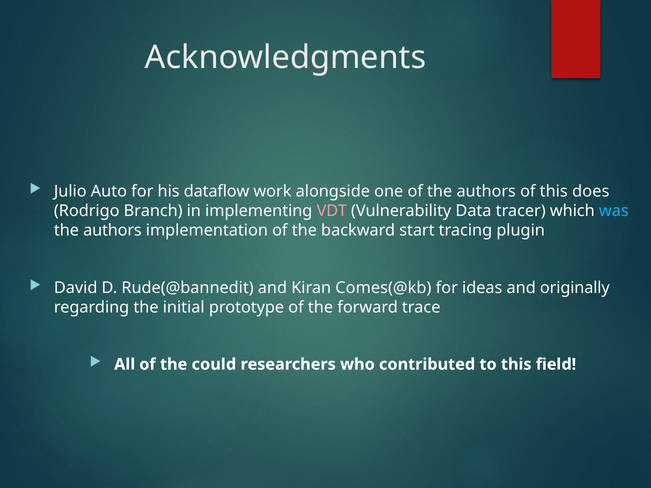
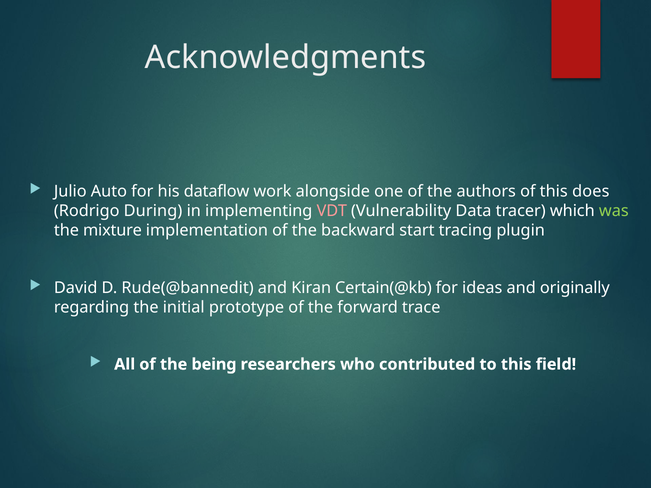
Branch: Branch -> During (153, 211)
was colour: light blue -> light green (614, 211)
authors: authors -> mixture (112, 231)
Comes(@kb: Comes(@kb -> Certain(@kb (383, 288)
could: could -> being (214, 365)
